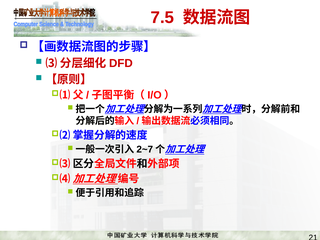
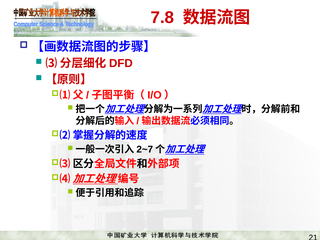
7.5: 7.5 -> 7.8 (162, 18)
